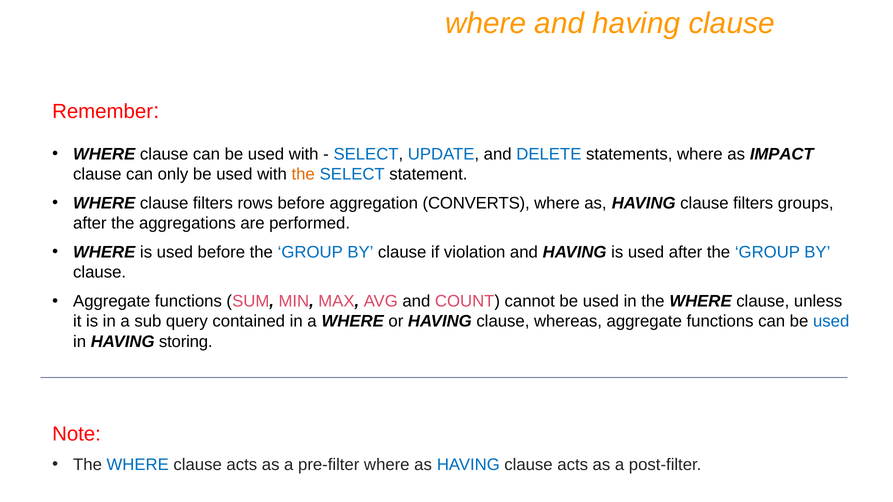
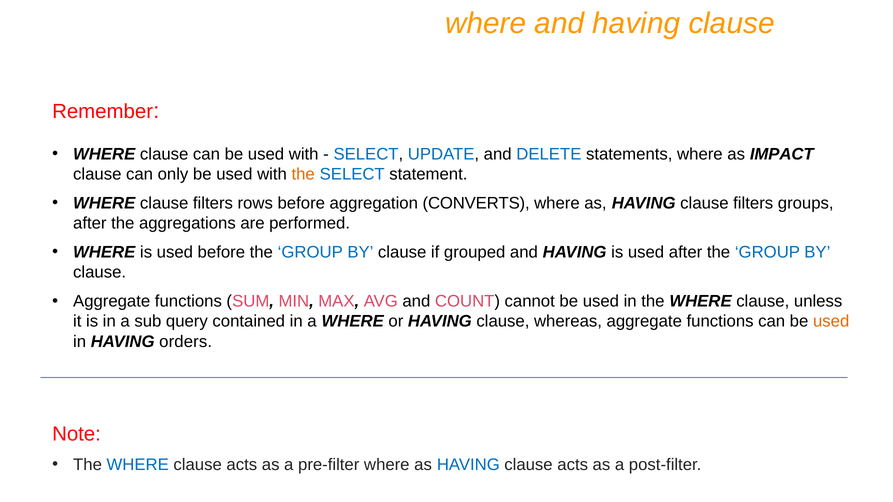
violation: violation -> grouped (475, 252)
used colour: blue -> orange (831, 322)
storing: storing -> orders (186, 342)
